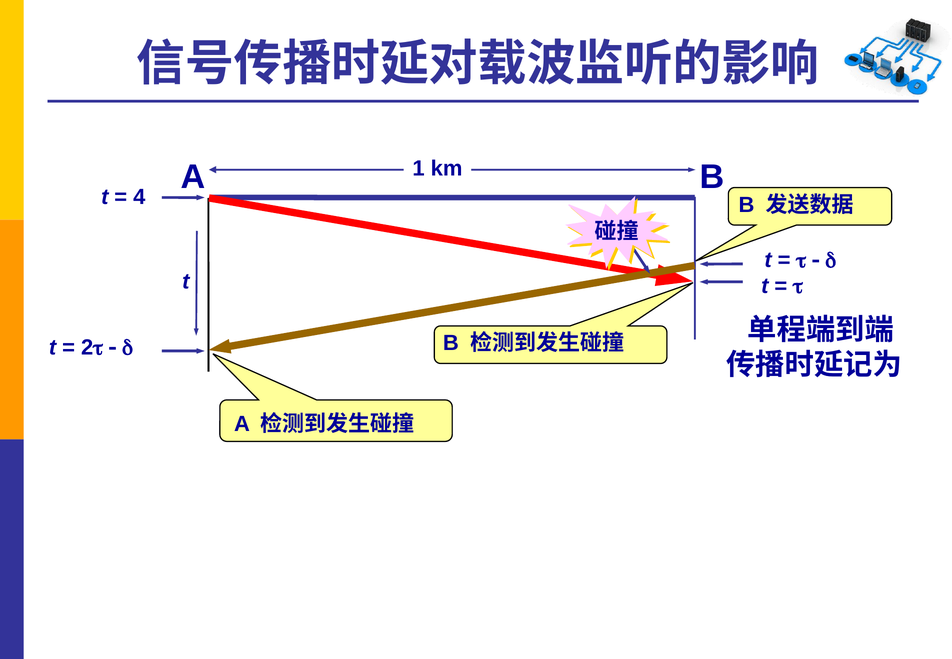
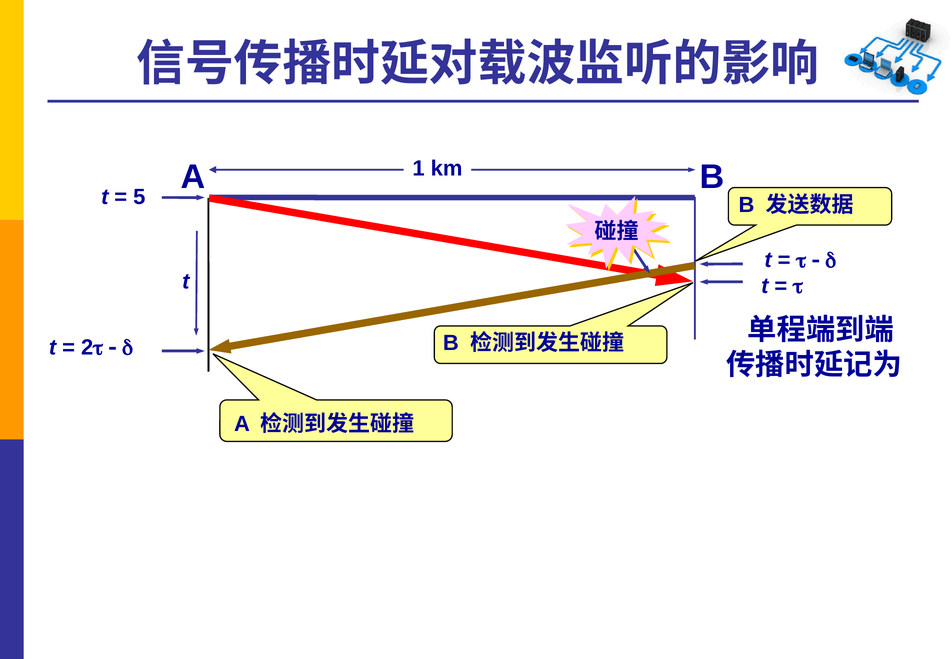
4: 4 -> 5 (139, 197)
